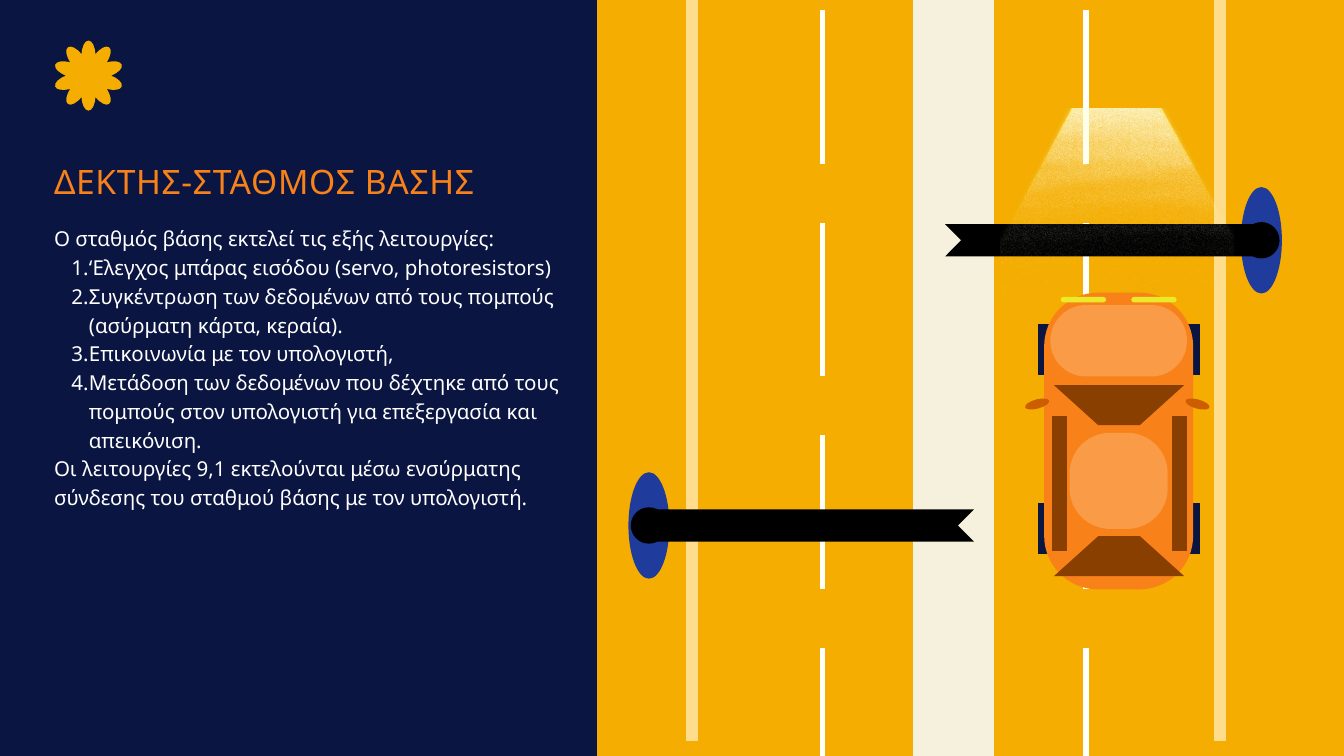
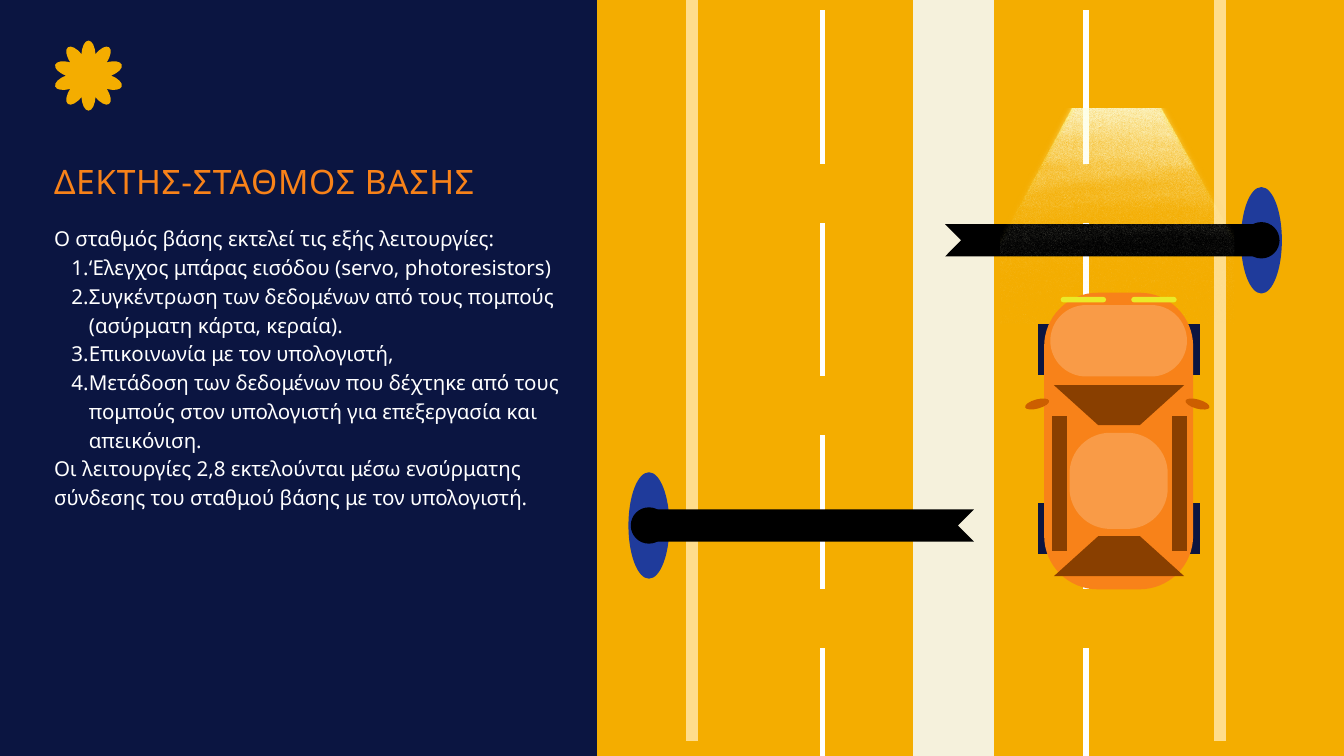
9,1: 9,1 -> 2,8 (211, 470)
